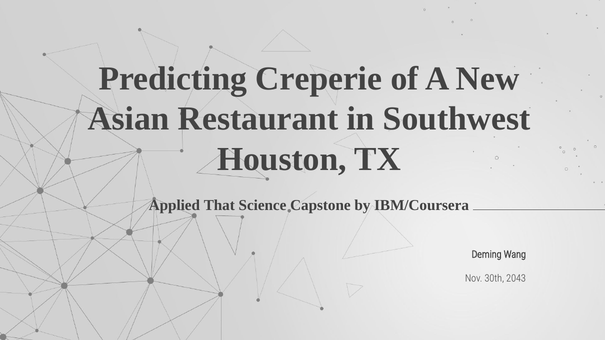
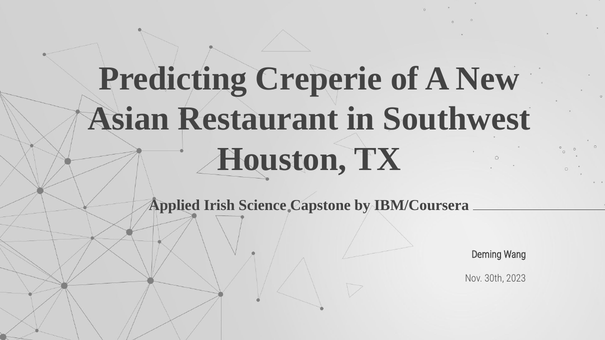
That: That -> Irish (219, 205)
2043: 2043 -> 2023 (516, 279)
